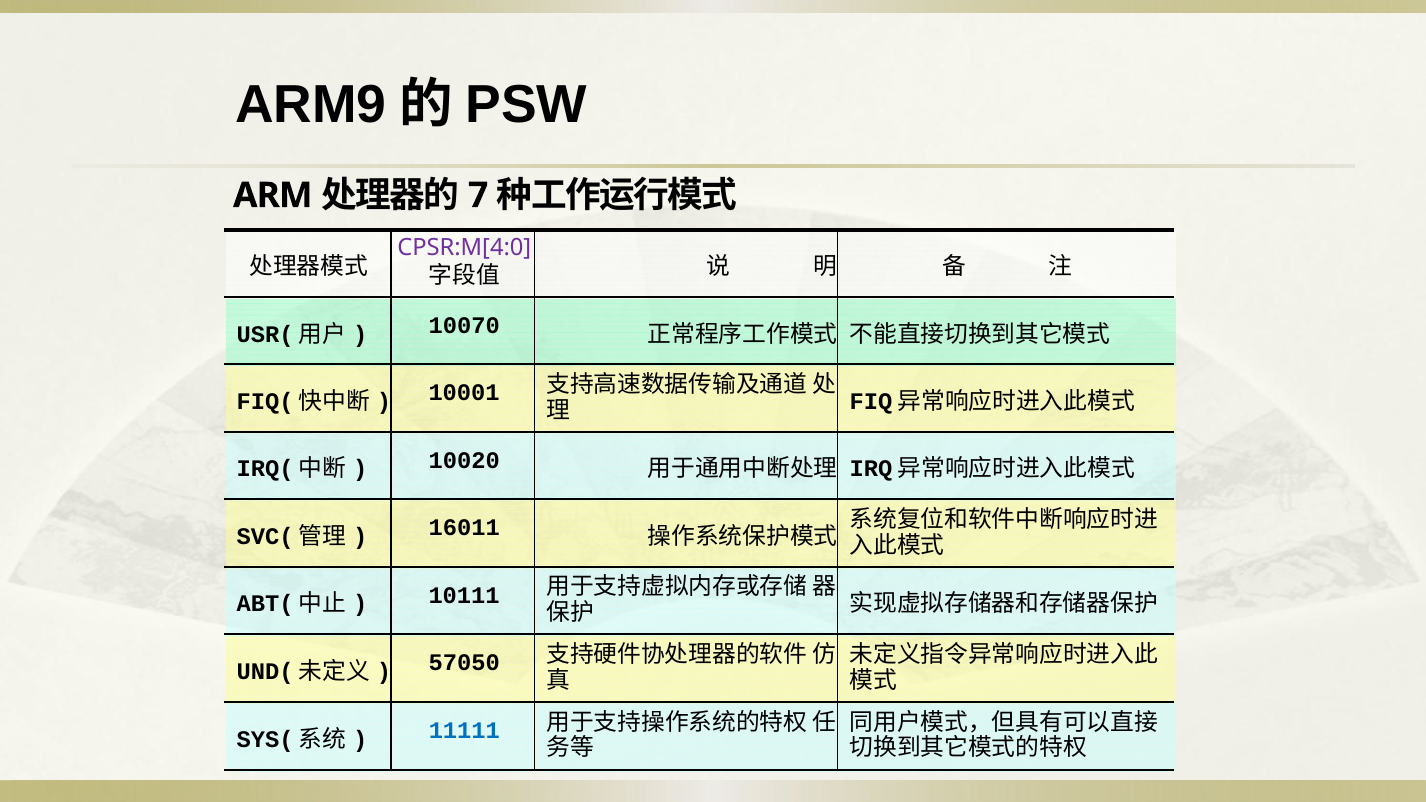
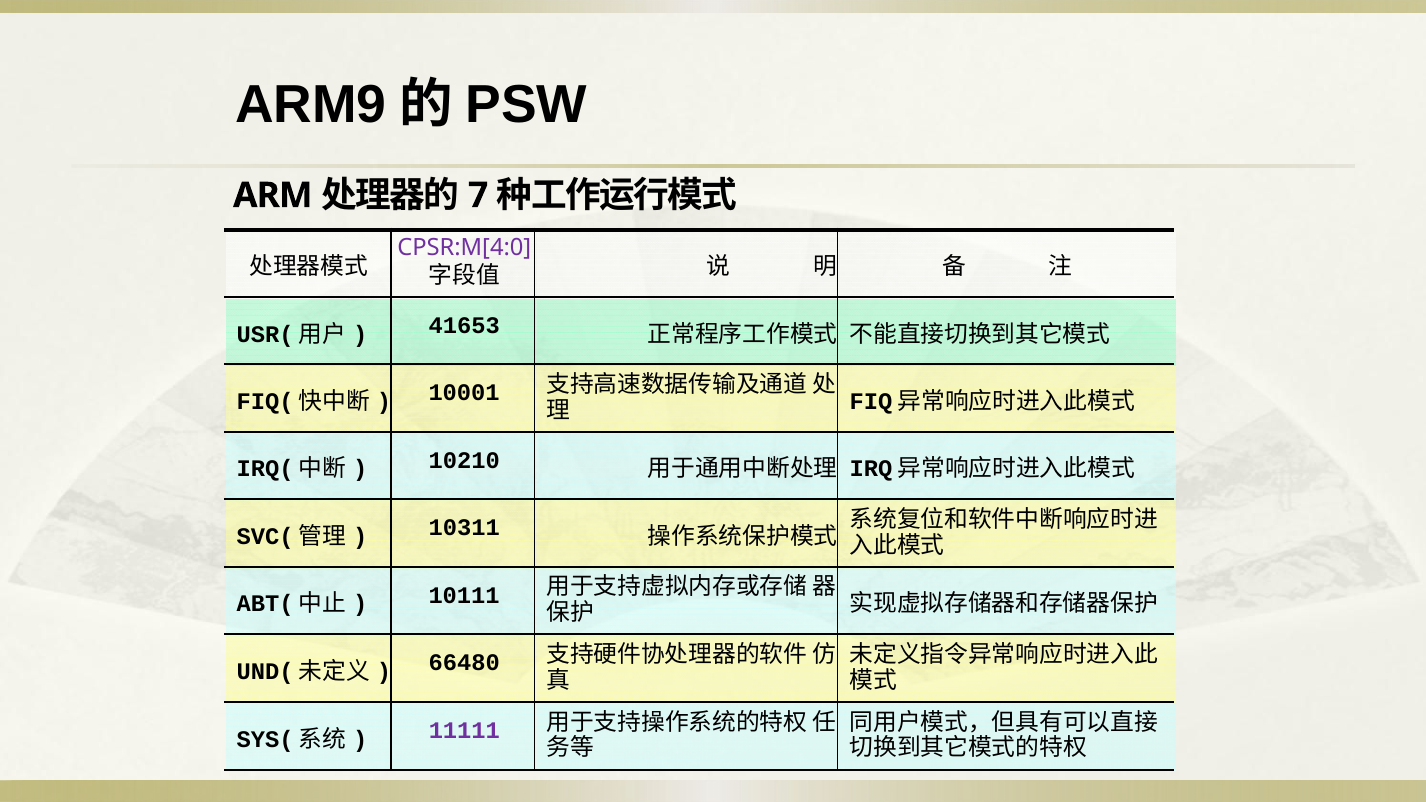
10070: 10070 -> 41653 (464, 326)
10020: 10020 -> 10210 (464, 461)
16011: 16011 -> 10311 (464, 528)
57050: 57050 -> 66480 (464, 663)
11111 colour: blue -> purple (464, 731)
